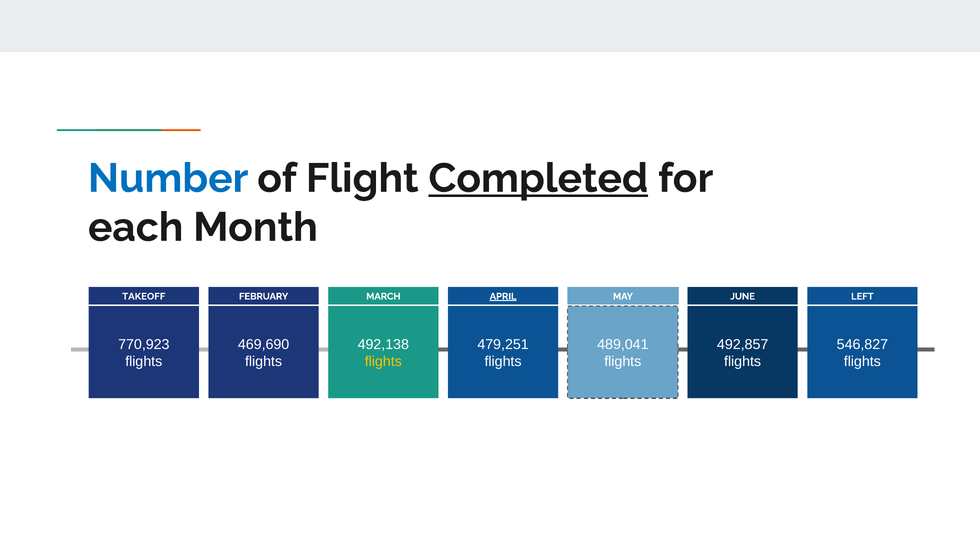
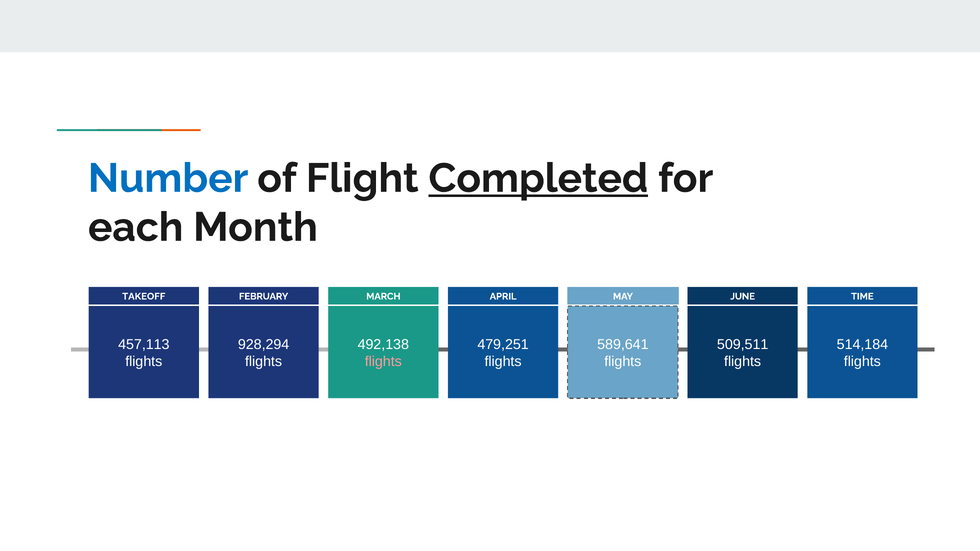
APRIL underline: present -> none (503, 297)
LEFT: LEFT -> TIME (862, 297)
469,690: 469,690 -> 928,294 (264, 345)
492,857: 492,857 -> 509,511 (743, 345)
770,923: 770,923 -> 457,113 (144, 345)
489,041: 489,041 -> 589,641 (623, 345)
546,827: 546,827 -> 514,184 (862, 345)
flights colour: yellow -> pink (383, 362)
